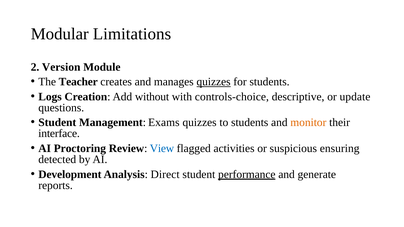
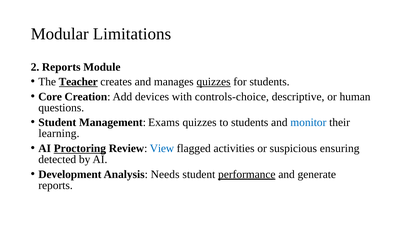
2 Version: Version -> Reports (61, 67)
Teacher underline: none -> present (78, 82)
Logs: Logs -> Core (50, 97)
without: without -> devices (152, 97)
update: update -> human (355, 97)
monitor colour: orange -> blue (308, 123)
interface: interface -> learning (59, 134)
Proctoring underline: none -> present (80, 149)
Direct: Direct -> Needs (165, 174)
